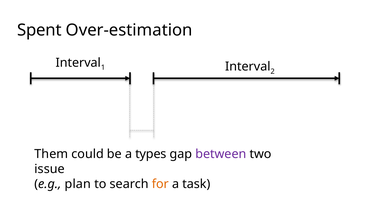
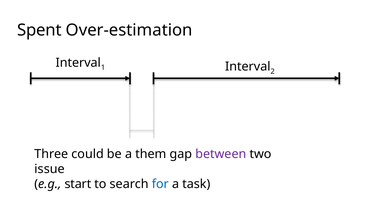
Them: Them -> Three (51, 154)
types: types -> them (151, 154)
plan: plan -> start (78, 184)
for colour: orange -> blue (160, 184)
